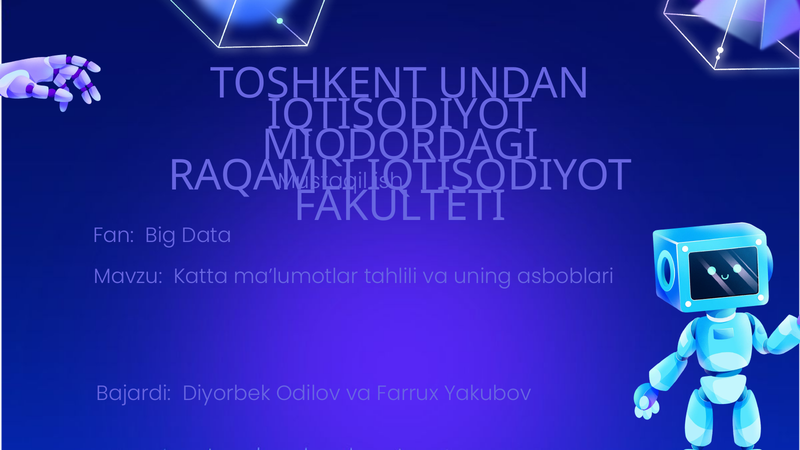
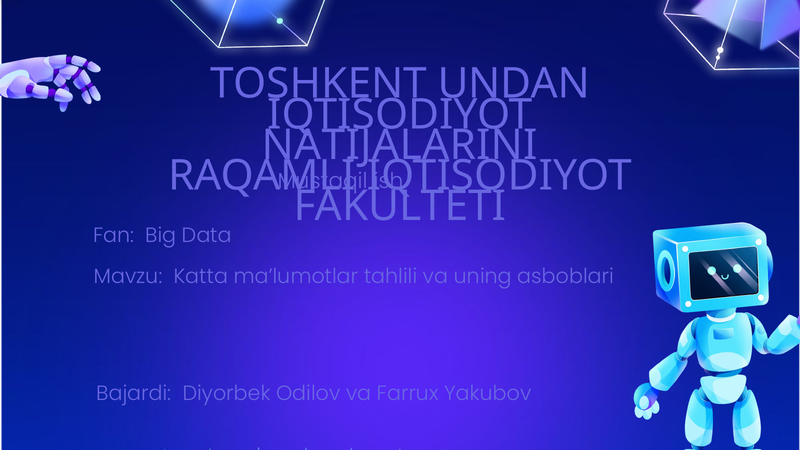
MIQDORDAGI: MIQDORDAGI -> NATIJALARINI (400, 145)
